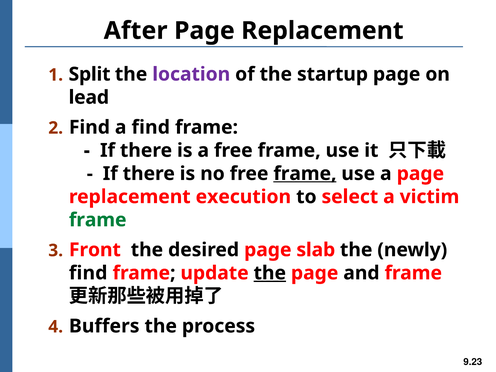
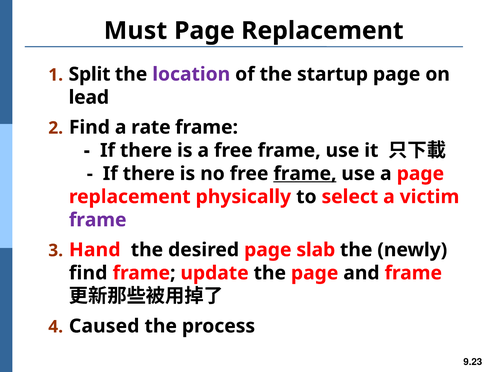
After: After -> Must (136, 31)
a find: find -> rate (151, 127)
execution: execution -> physically (243, 197)
frame colour: green -> purple (98, 220)
Front: Front -> Hand (95, 250)
the underline: present -> none (270, 273)
Buffers: Buffers -> Caused (104, 326)
